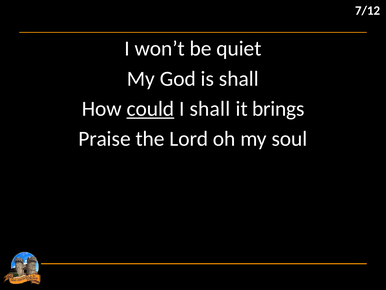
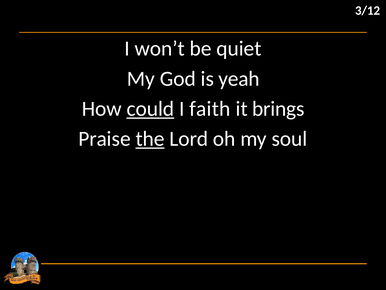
7/12: 7/12 -> 3/12 (368, 11)
is shall: shall -> yeah (239, 79)
I shall: shall -> faith (210, 109)
the underline: none -> present (150, 139)
